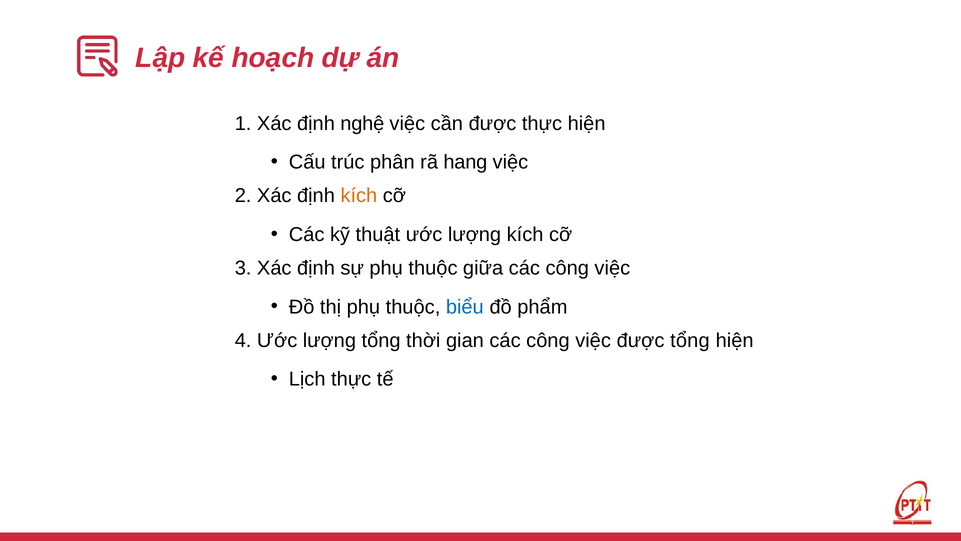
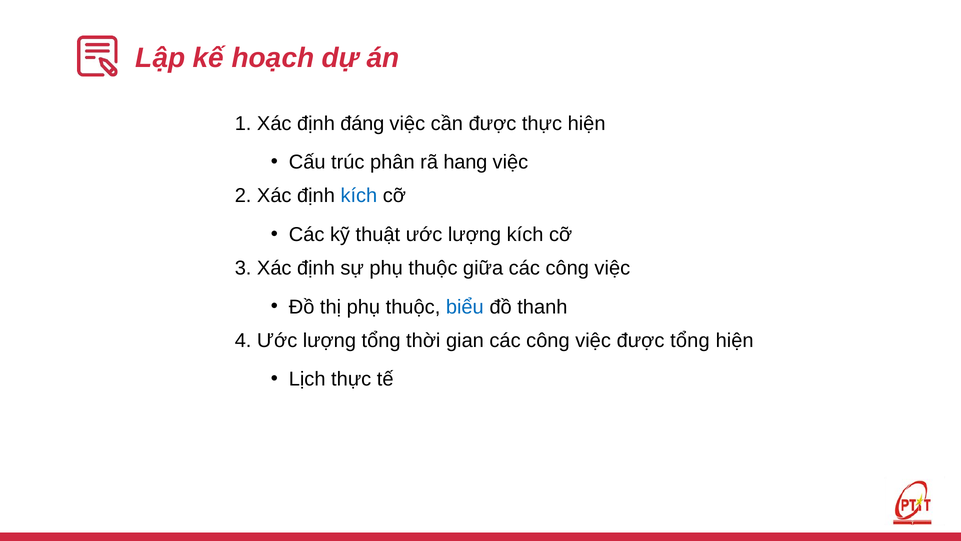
nghệ: nghệ -> đáng (362, 123)
kích colour: orange -> blue (359, 196)
phẩm: phẩm -> thanh (542, 307)
